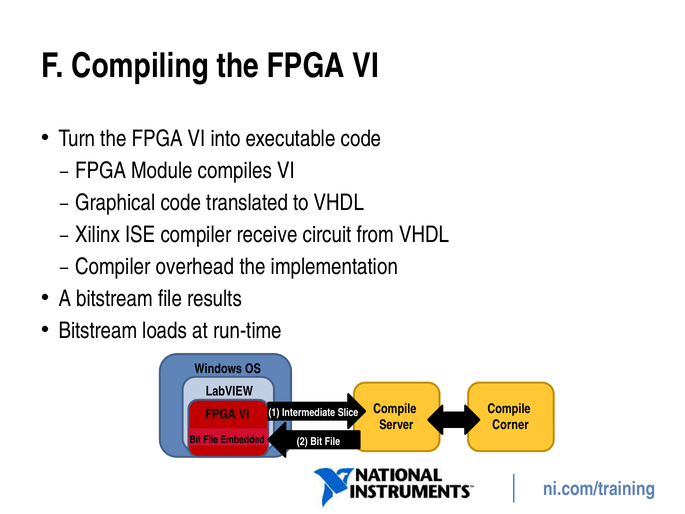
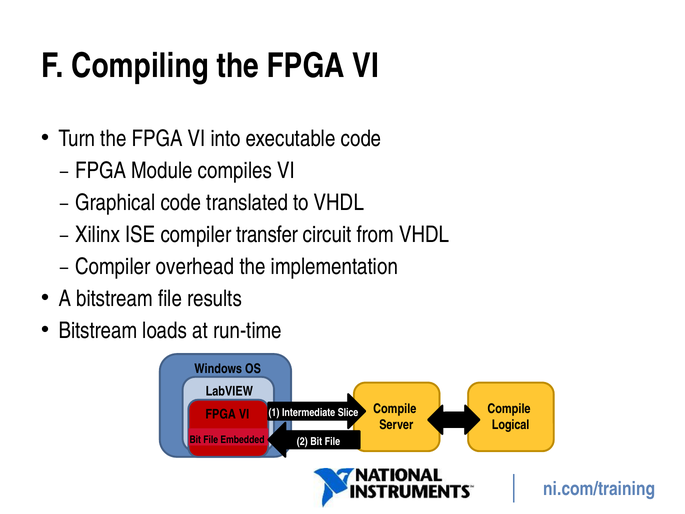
receive: receive -> transfer (267, 234)
Corner: Corner -> Logical (511, 424)
